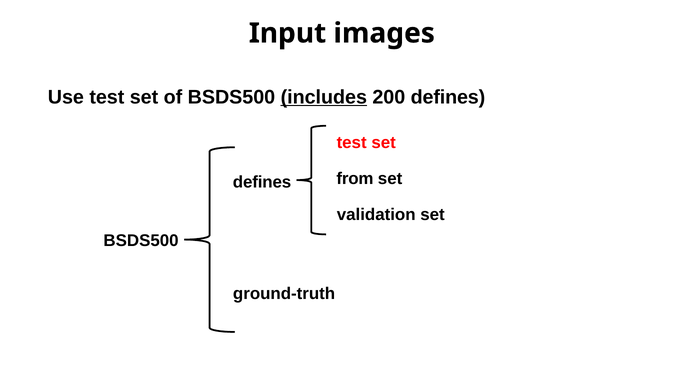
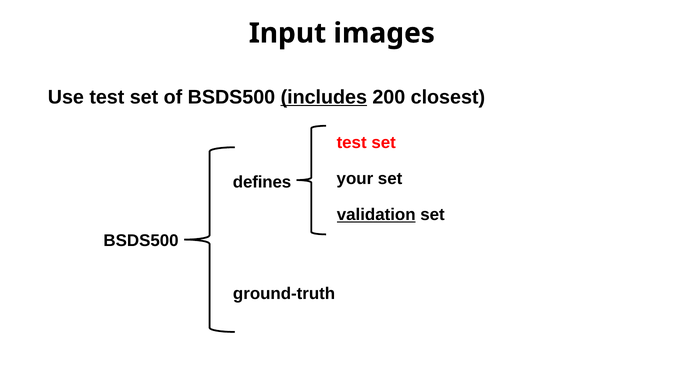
200 defines: defines -> closest (448, 97)
from: from -> your (355, 179)
validation underline: none -> present (376, 215)
